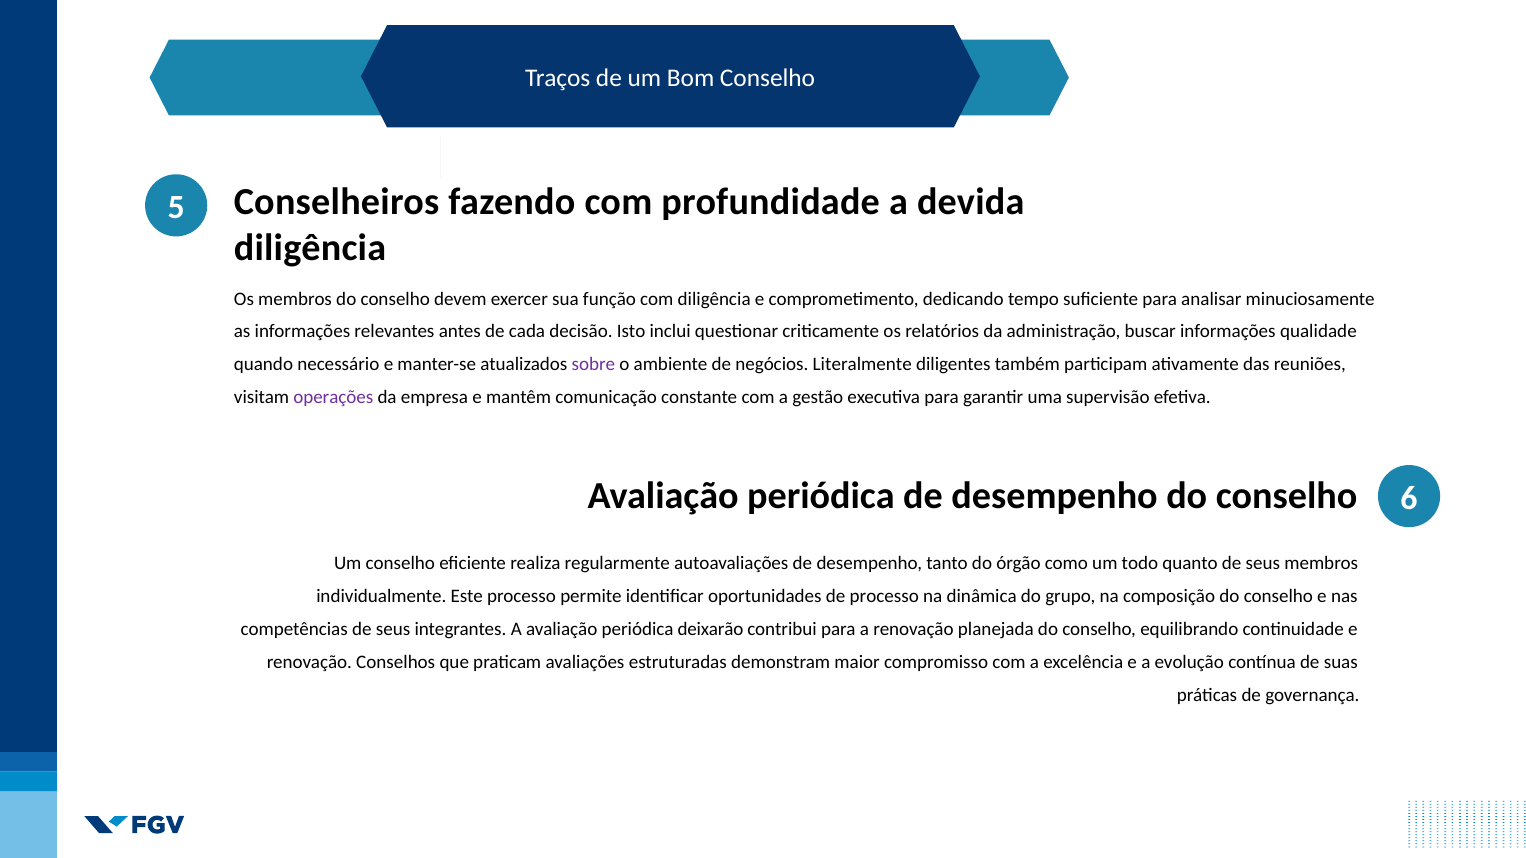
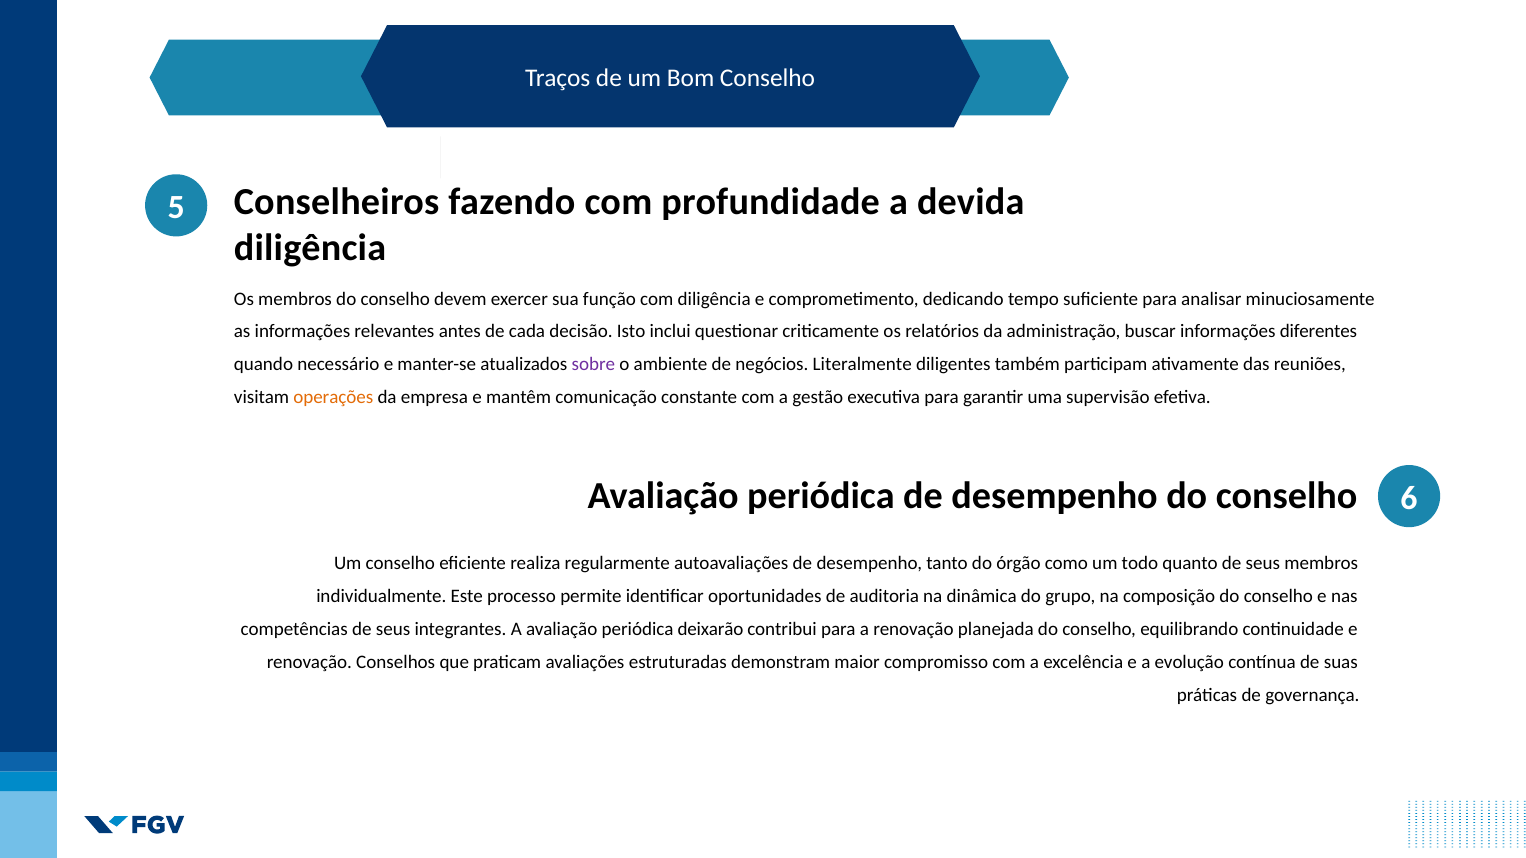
qualidade: qualidade -> diferentes (1318, 332)
operações colour: purple -> orange (333, 397)
de processo: processo -> auditoria (884, 597)
